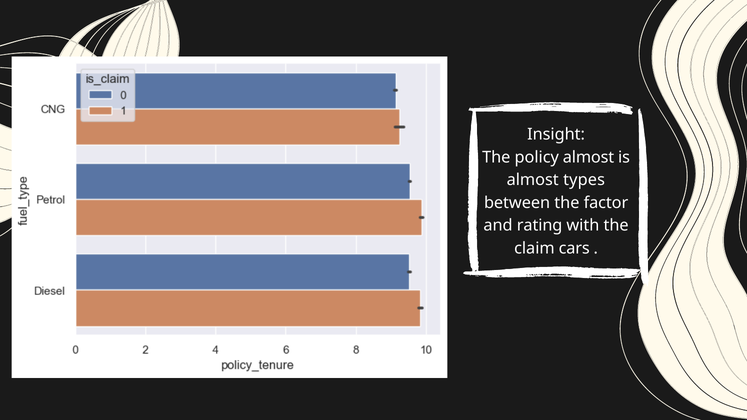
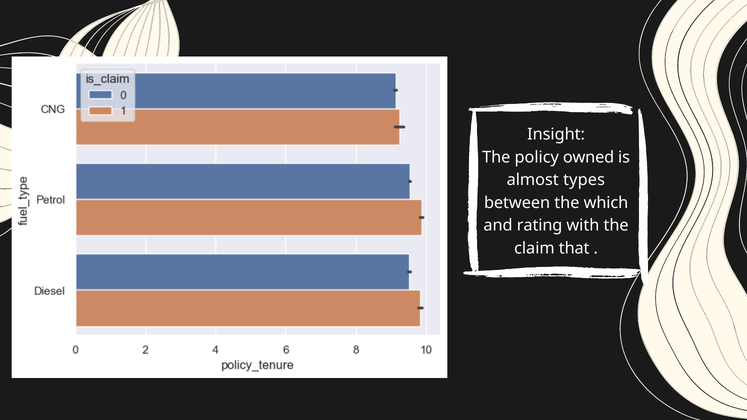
policy almost: almost -> owned (589, 157)
factor: factor -> which (606, 203)
cars: cars -> that (574, 248)
